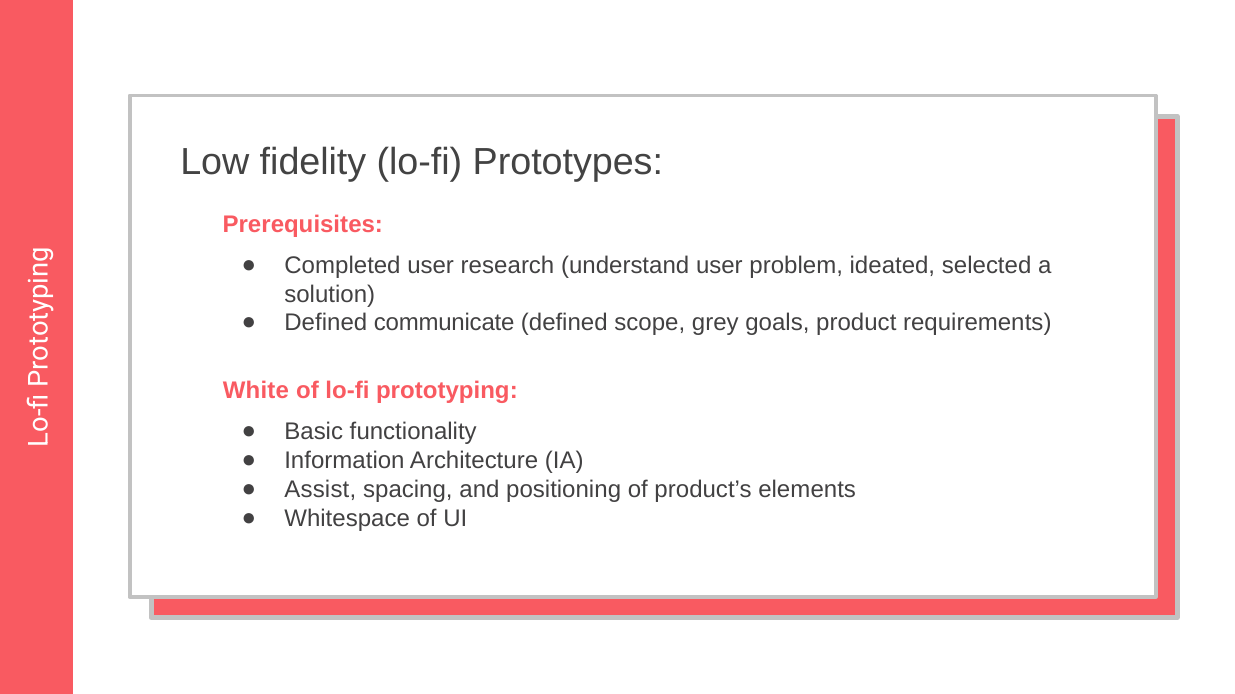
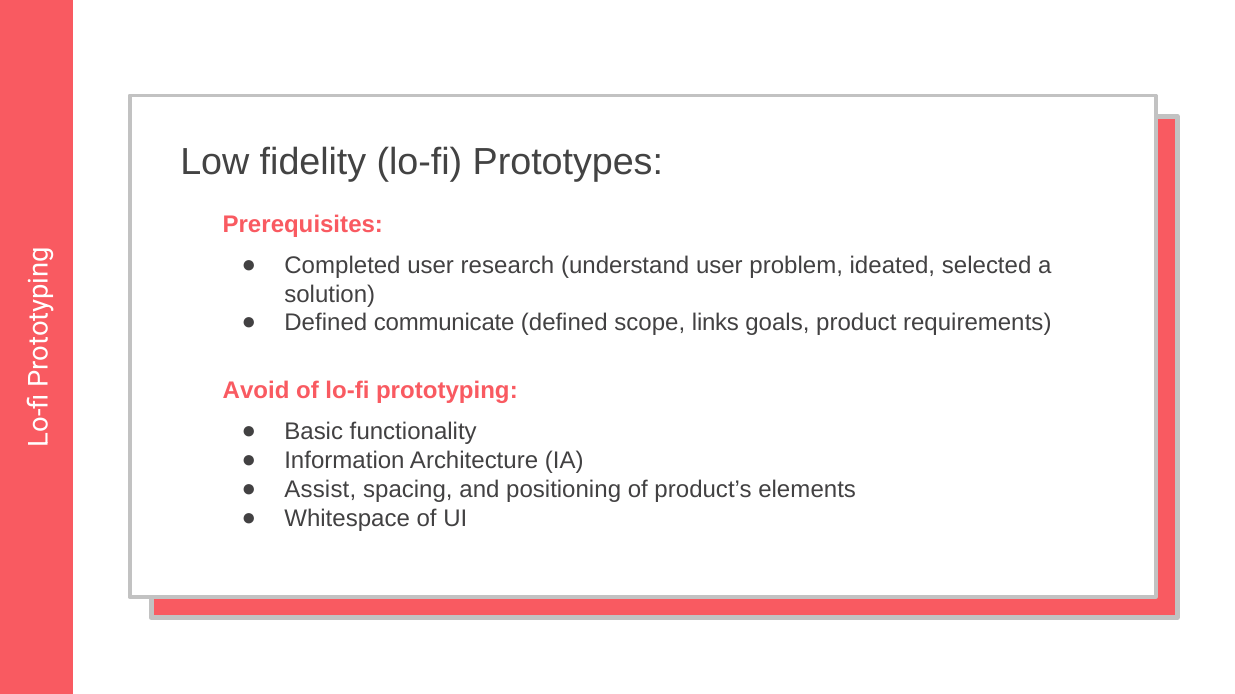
grey: grey -> links (715, 323)
White: White -> Avoid (256, 391)
